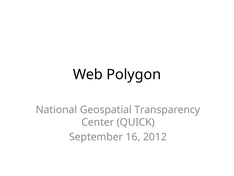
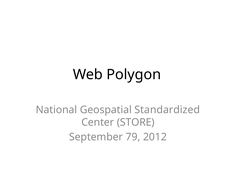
Transparency: Transparency -> Standardized (167, 110)
QUICK: QUICK -> STORE (136, 122)
16: 16 -> 79 (133, 137)
